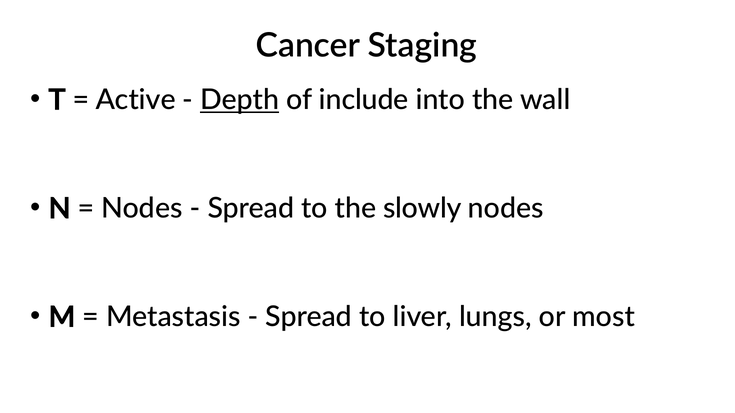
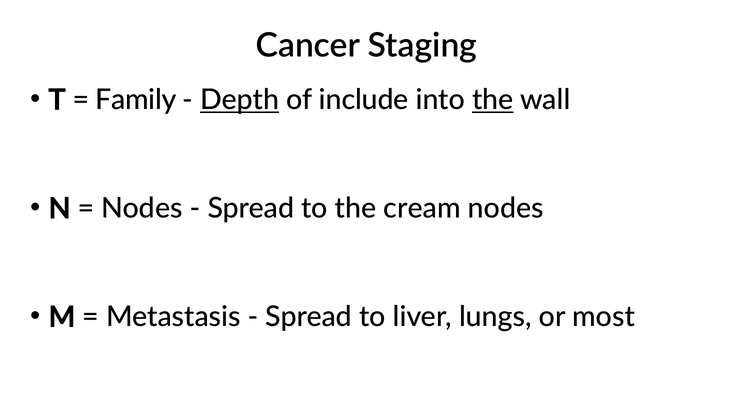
Active: Active -> Family (136, 100)
the underline: none -> present (493, 100)
slowly: slowly -> cream (422, 209)
